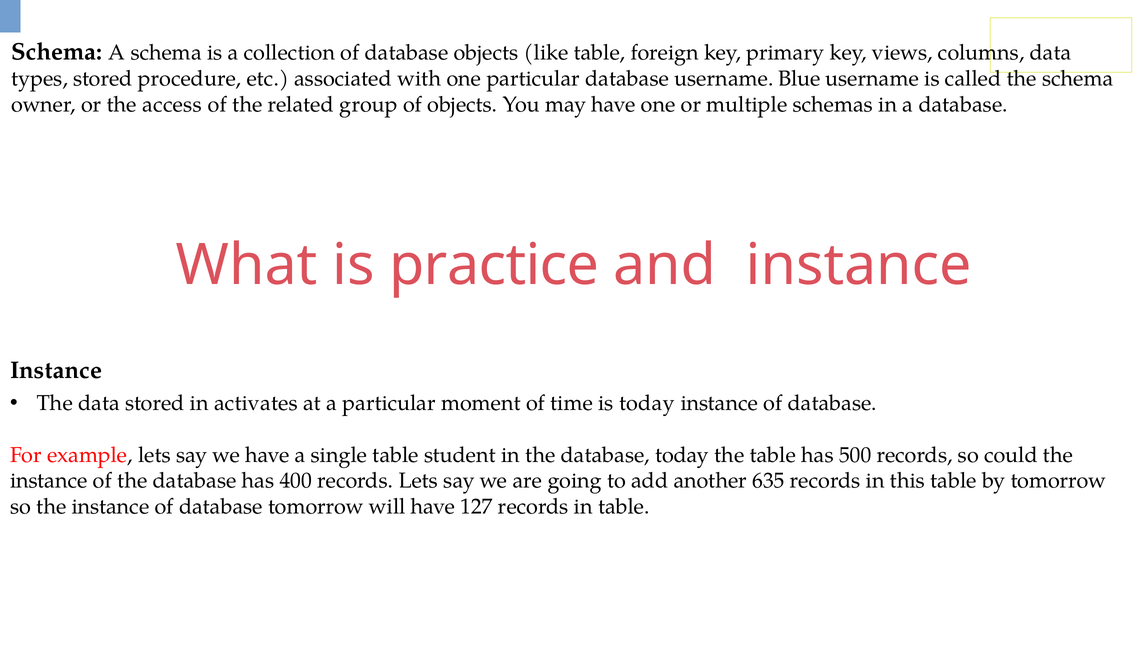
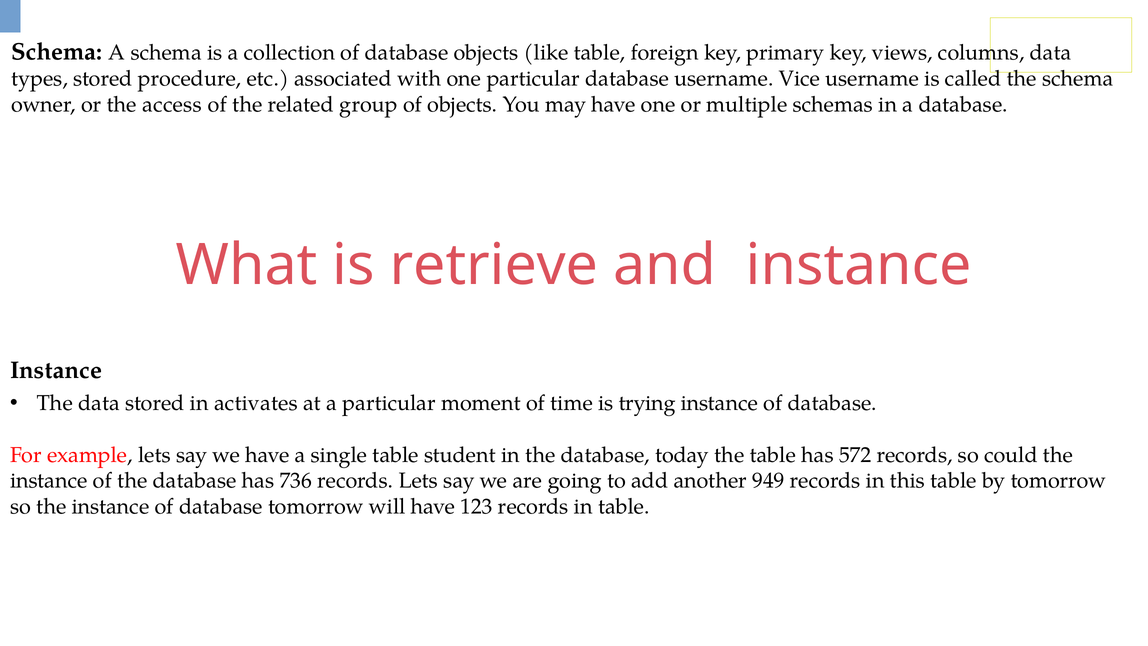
Blue: Blue -> Vice (799, 79)
practice: practice -> retrieve (494, 265)
is today: today -> trying (647, 403)
500: 500 -> 572 (855, 455)
400: 400 -> 736 (296, 481)
635: 635 -> 949 (768, 481)
127: 127 -> 123 (477, 506)
